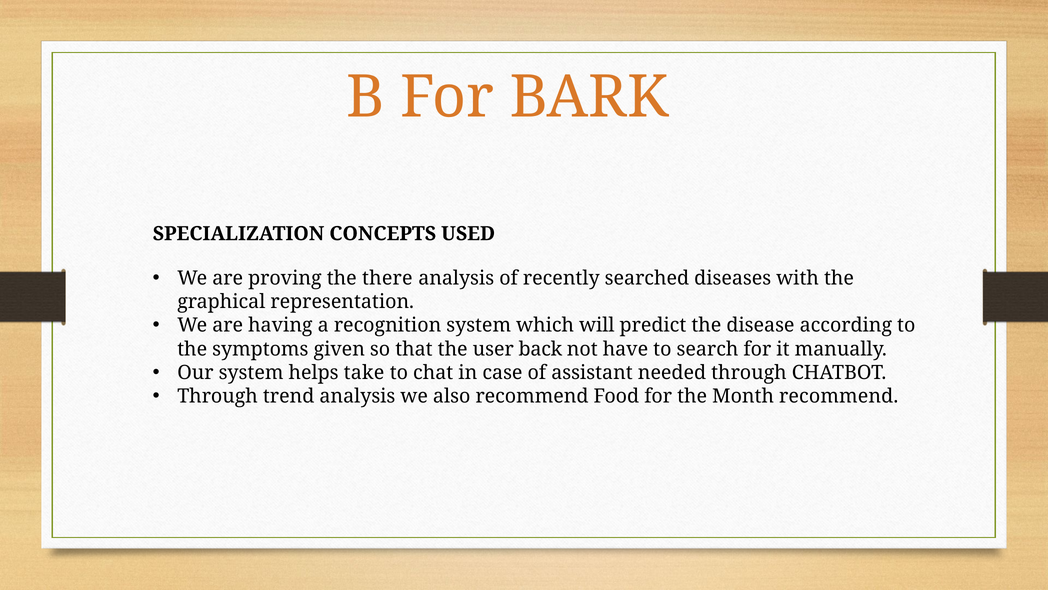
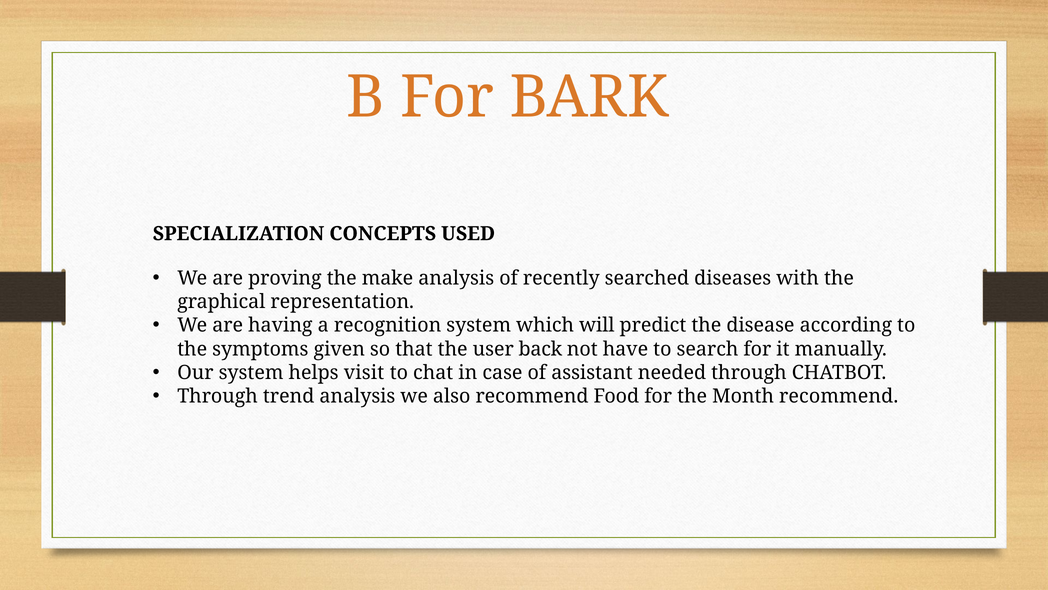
there: there -> make (387, 278)
take: take -> visit (364, 372)
